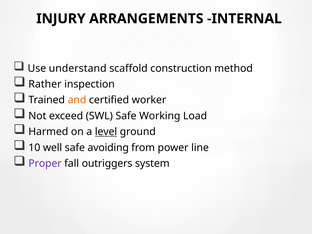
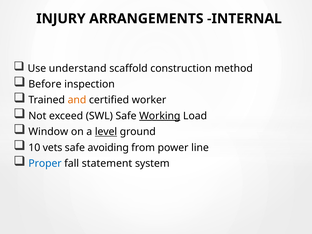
Rather: Rather -> Before (45, 84)
Working underline: none -> present (160, 116)
Harmed: Harmed -> Window (48, 132)
well: well -> vets (53, 148)
Proper colour: purple -> blue (45, 163)
outriggers: outriggers -> statement (107, 163)
